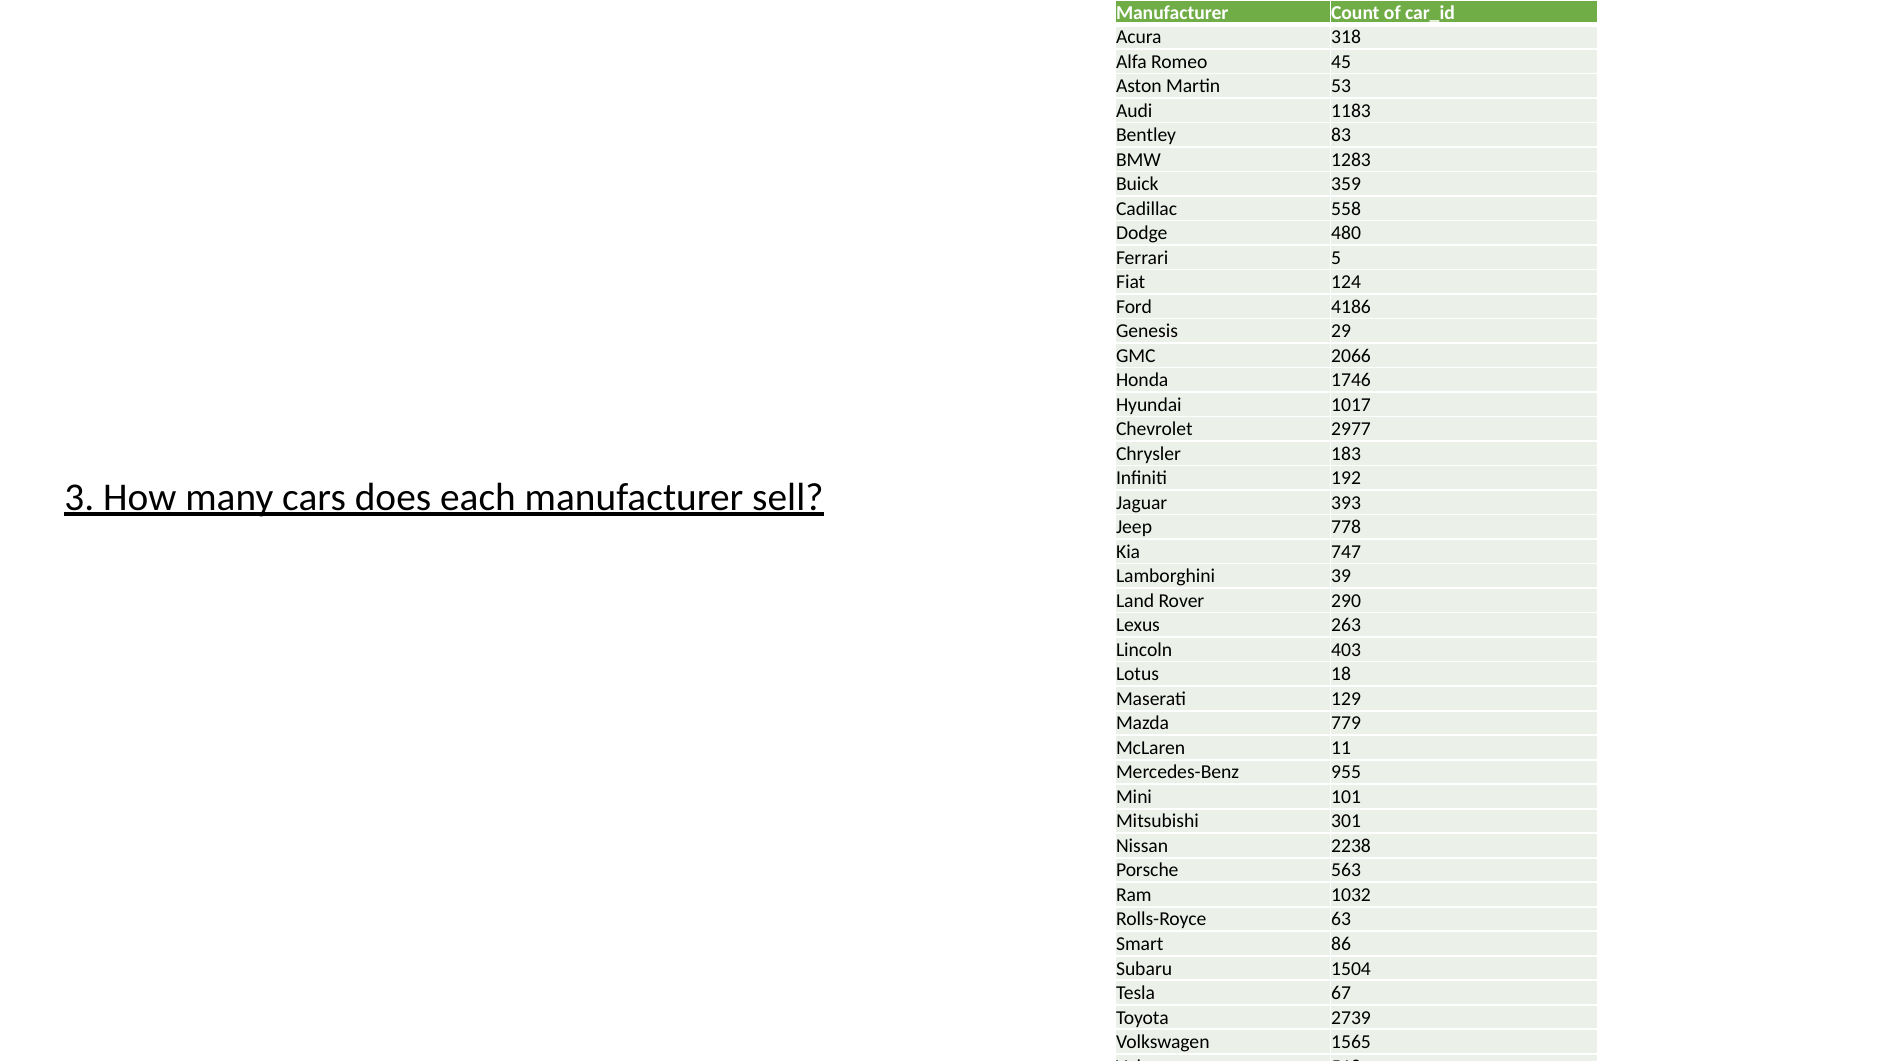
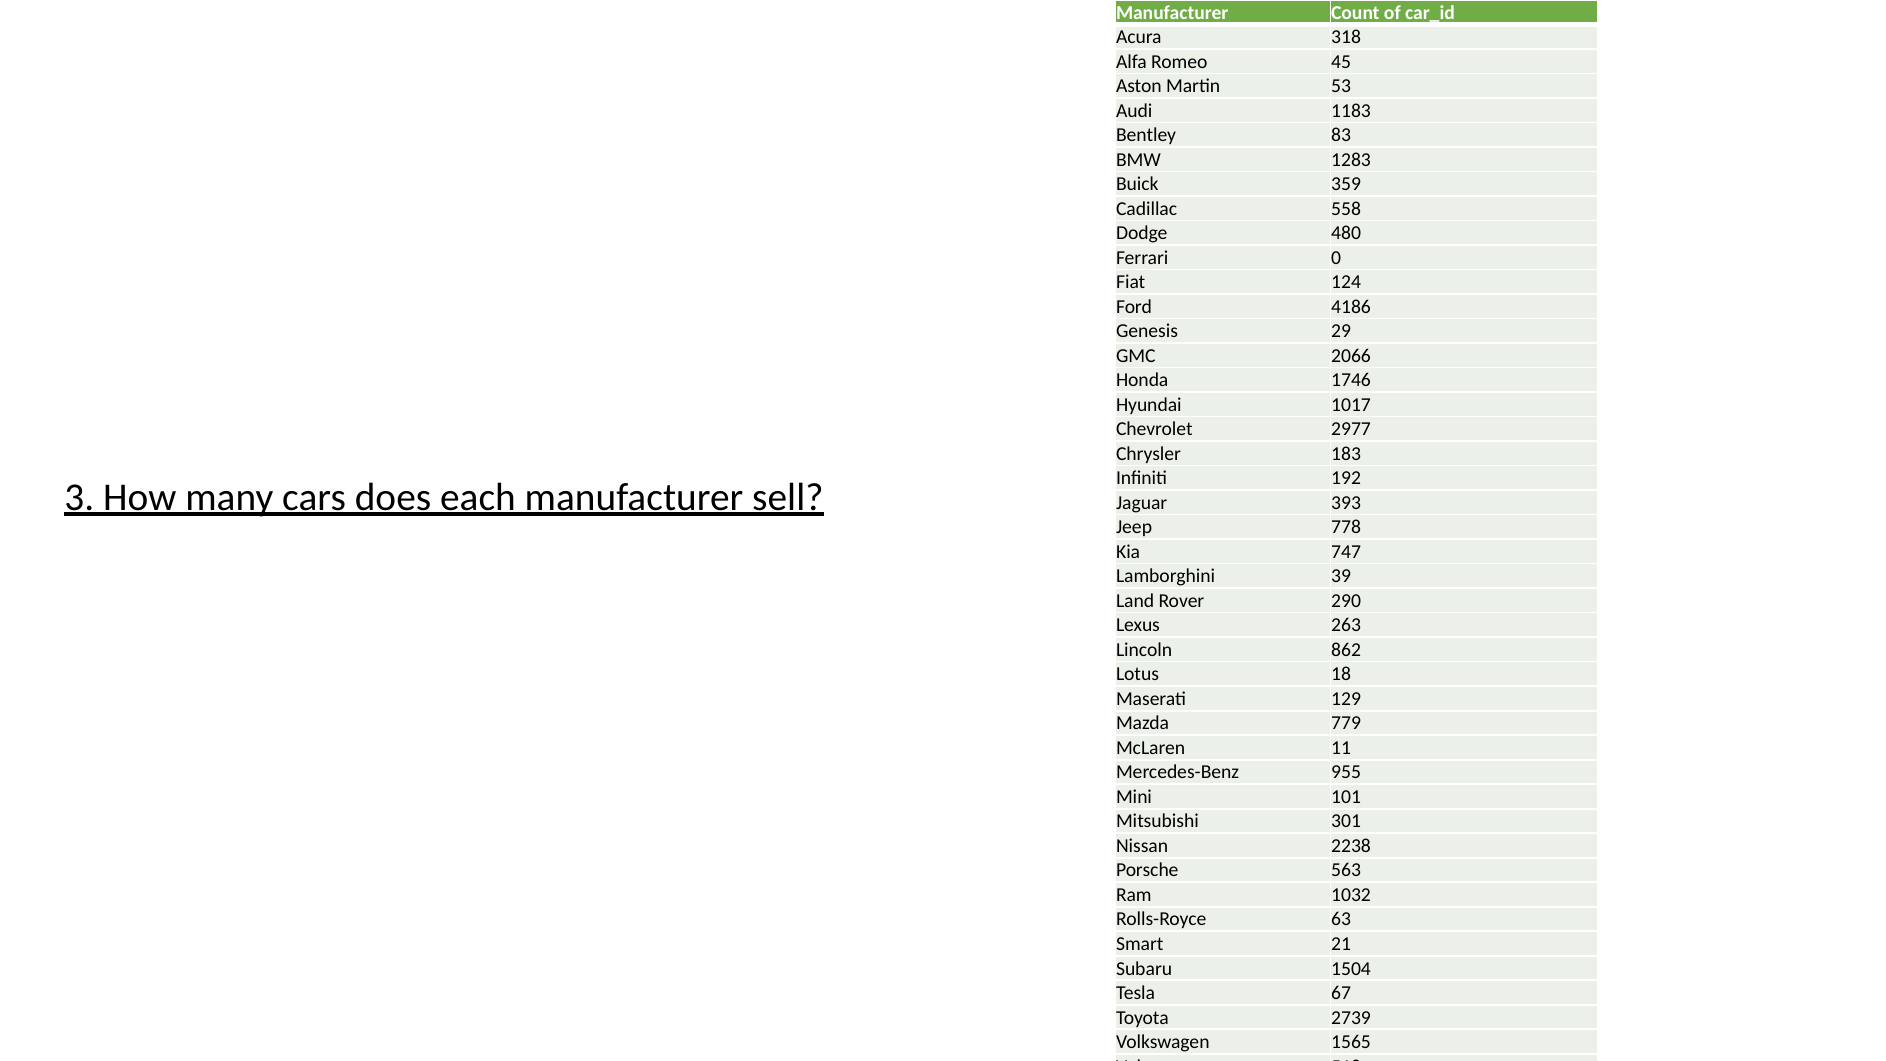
5: 5 -> 0 (1336, 258)
403: 403 -> 862 (1346, 650)
86: 86 -> 21 (1341, 944)
